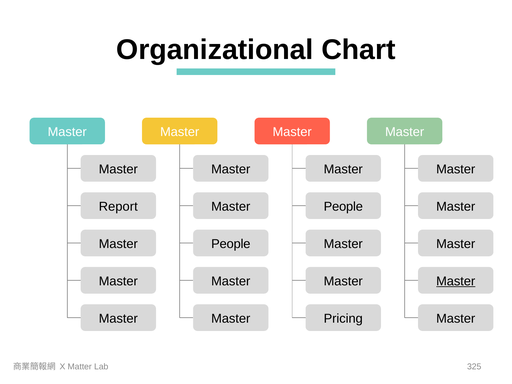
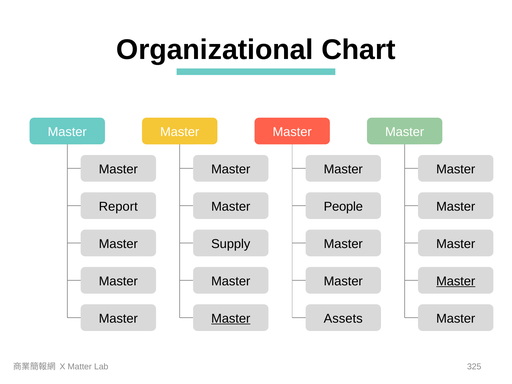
People: People -> Supply (231, 244)
Master underline: none -> present (231, 319)
Pricing: Pricing -> Assets (343, 319)
